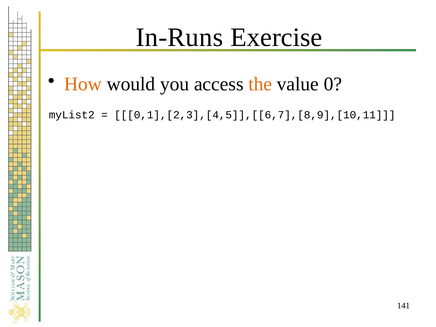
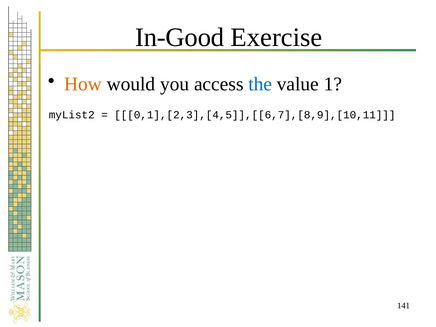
In-Runs: In-Runs -> In-Good (180, 37)
the colour: orange -> blue (260, 84)
0: 0 -> 1 (333, 84)
